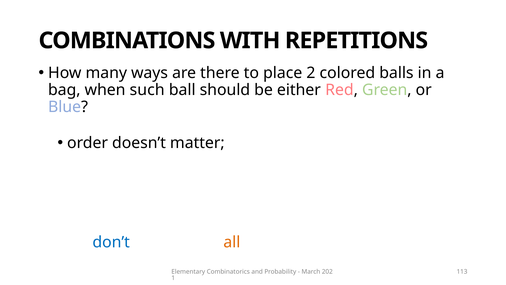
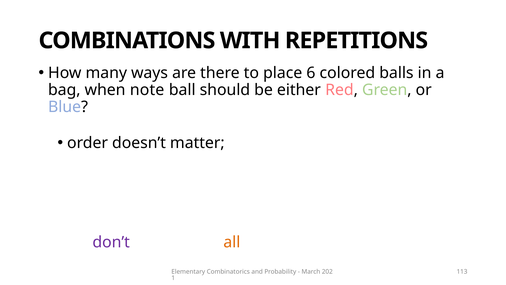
2: 2 -> 6 (311, 73)
such: such -> note (147, 90)
don’t colour: blue -> purple (111, 242)
